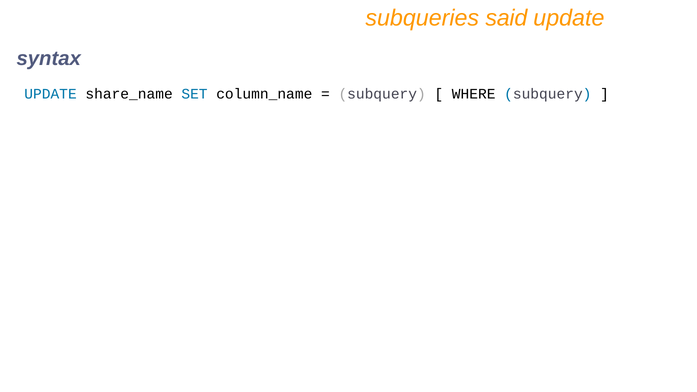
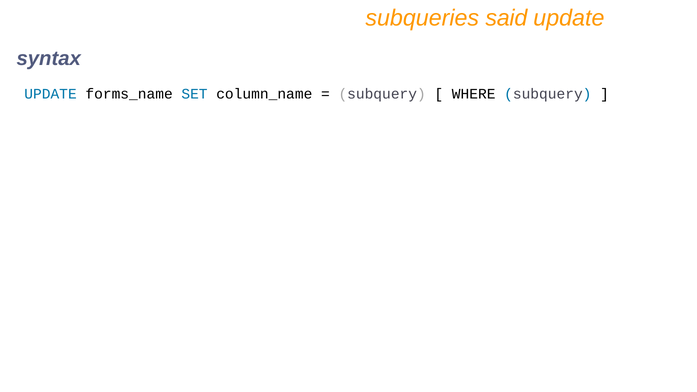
share_name: share_name -> forms_name (129, 94)
